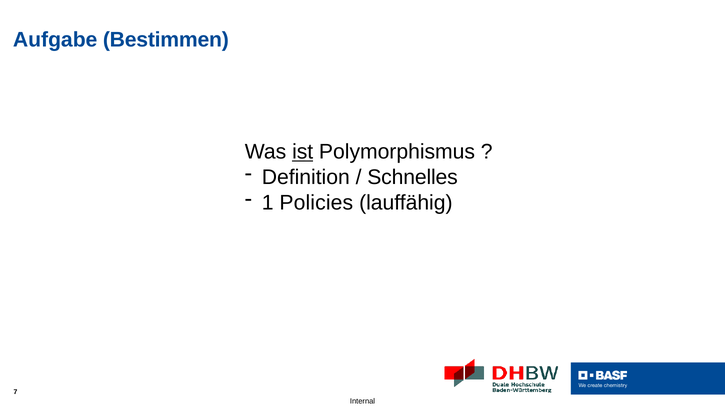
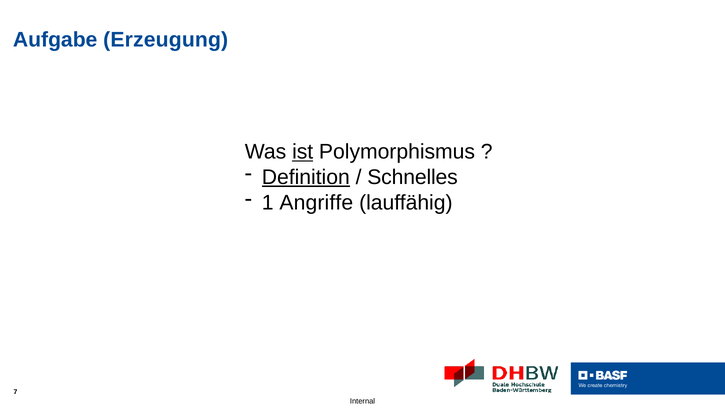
Bestimmen: Bestimmen -> Erzeugung (166, 40)
Definition underline: none -> present (306, 177)
Policies: Policies -> Angriffe (316, 203)
